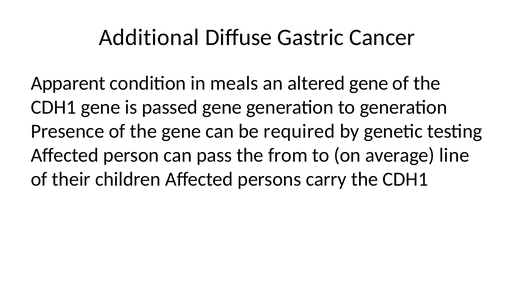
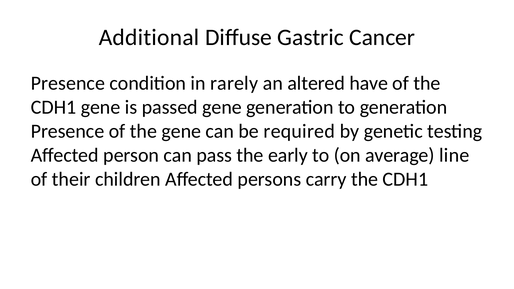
Apparent: Apparent -> Presence (68, 83)
meals: meals -> rarely (234, 83)
altered gene: gene -> have (369, 83)
from: from -> early (288, 155)
